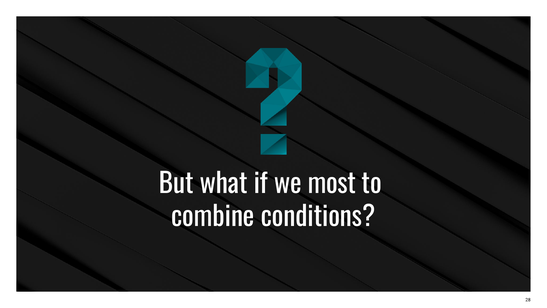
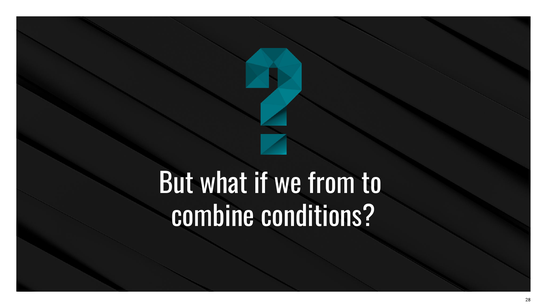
most: most -> from (332, 184)
